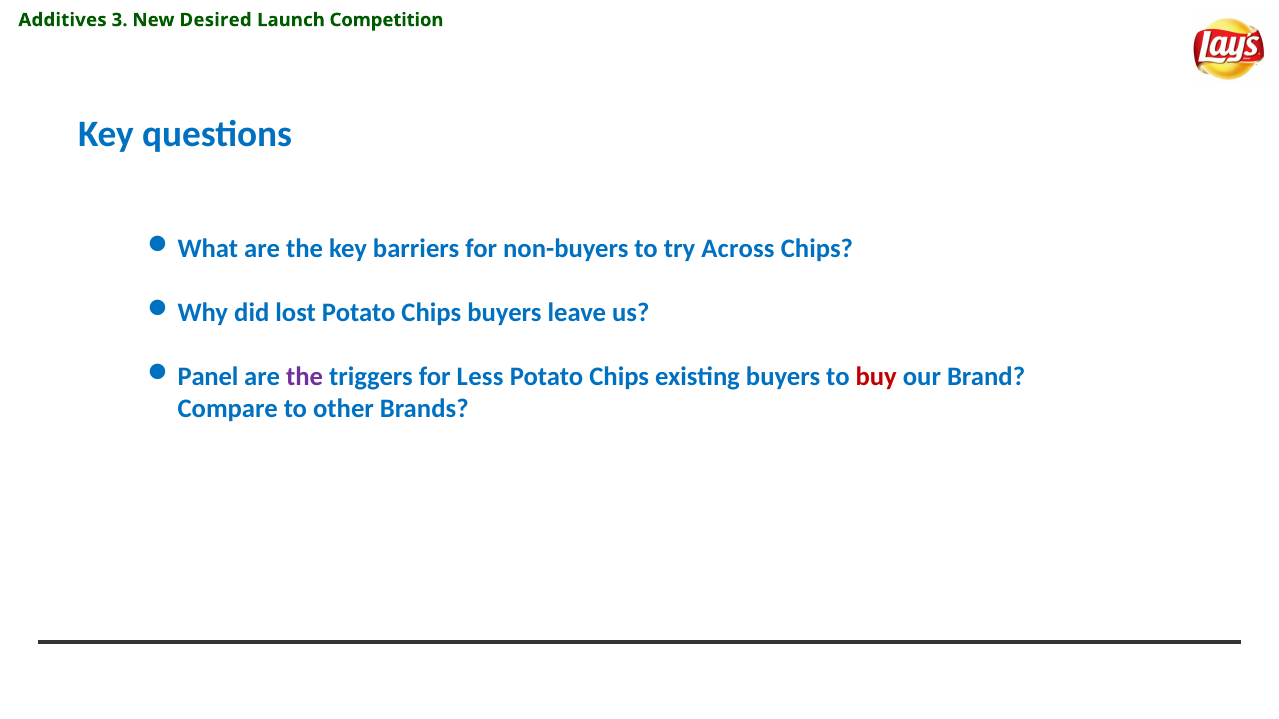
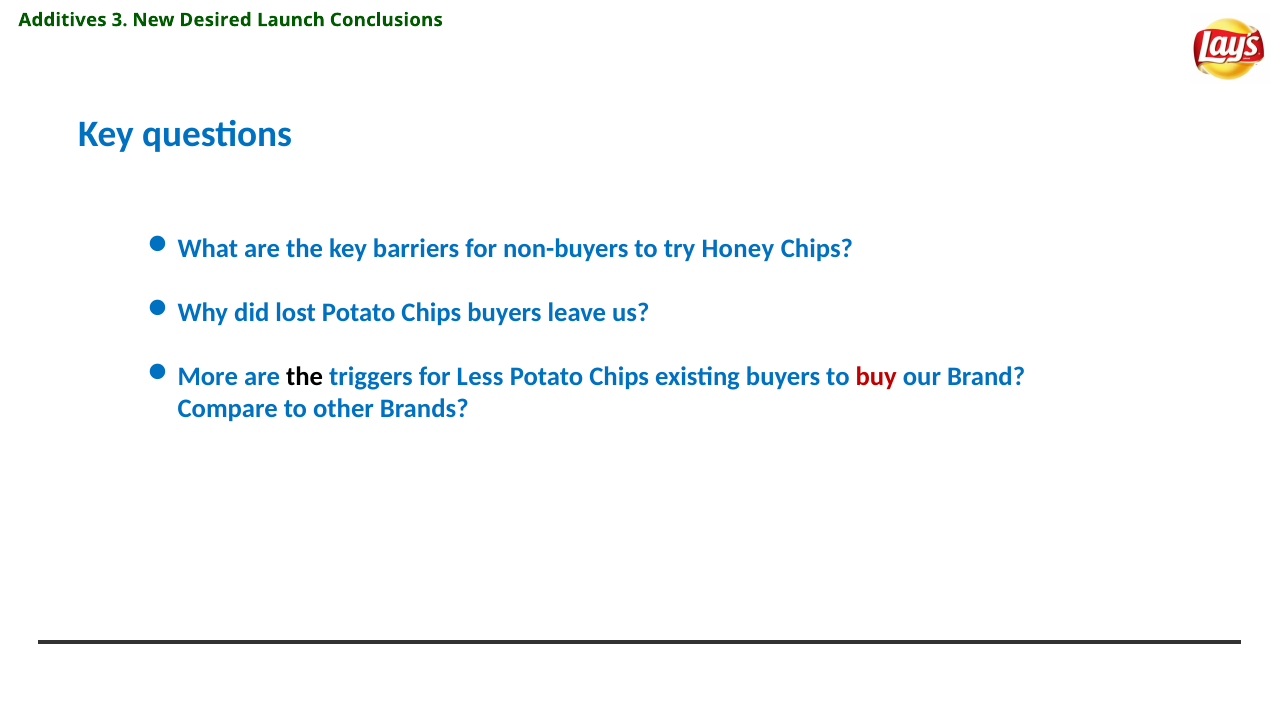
Competition: Competition -> Conclusions (386, 20)
Across: Across -> Honey (738, 249)
Panel: Panel -> More (208, 377)
the colour: purple -> black (305, 377)
